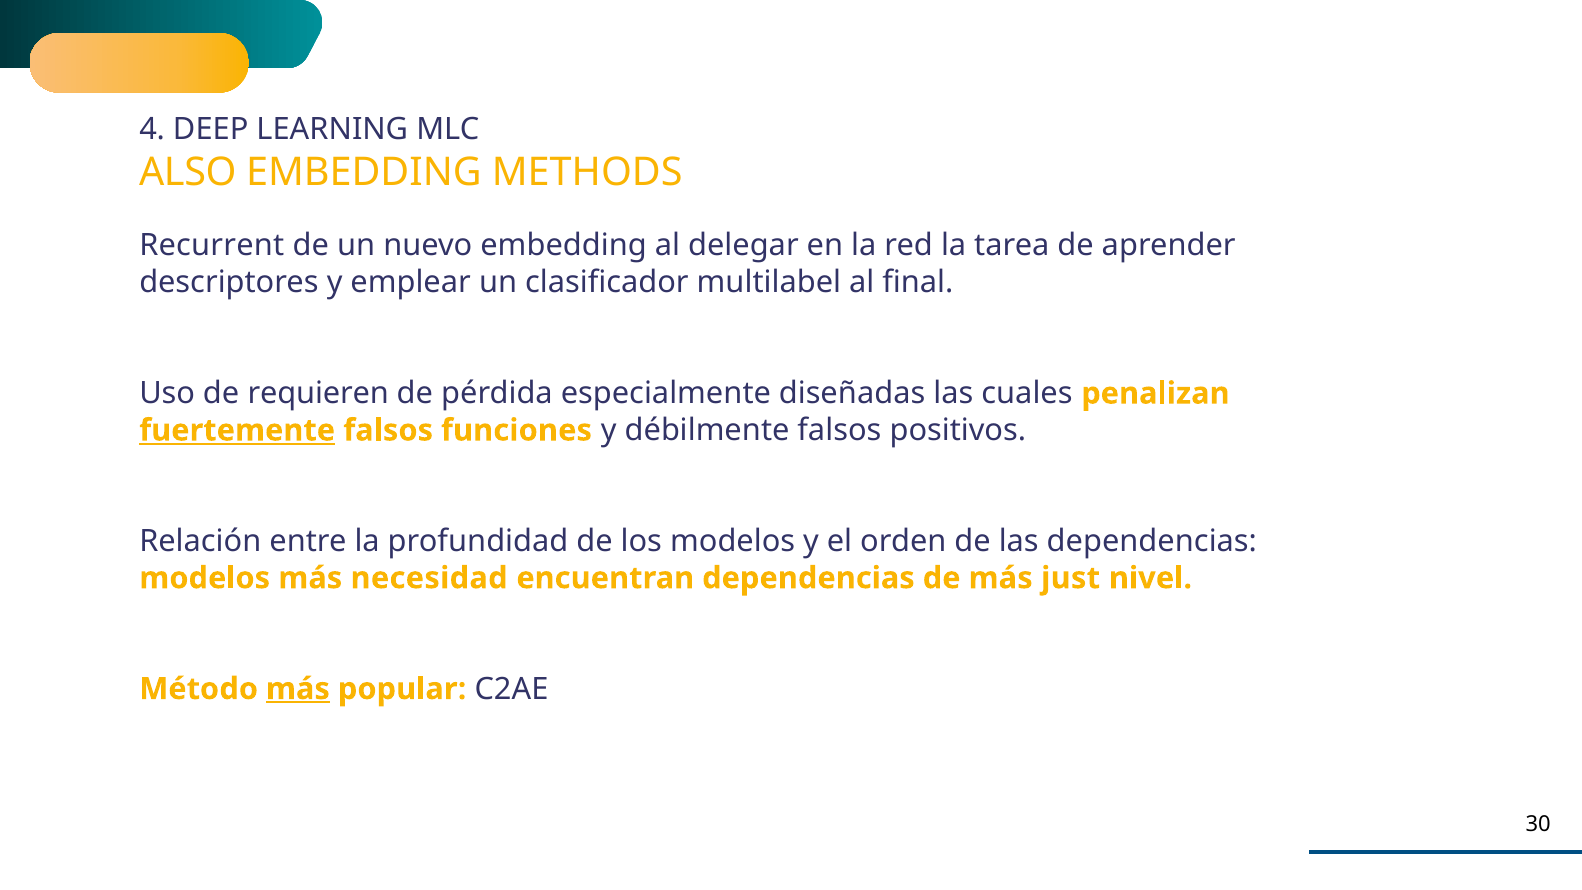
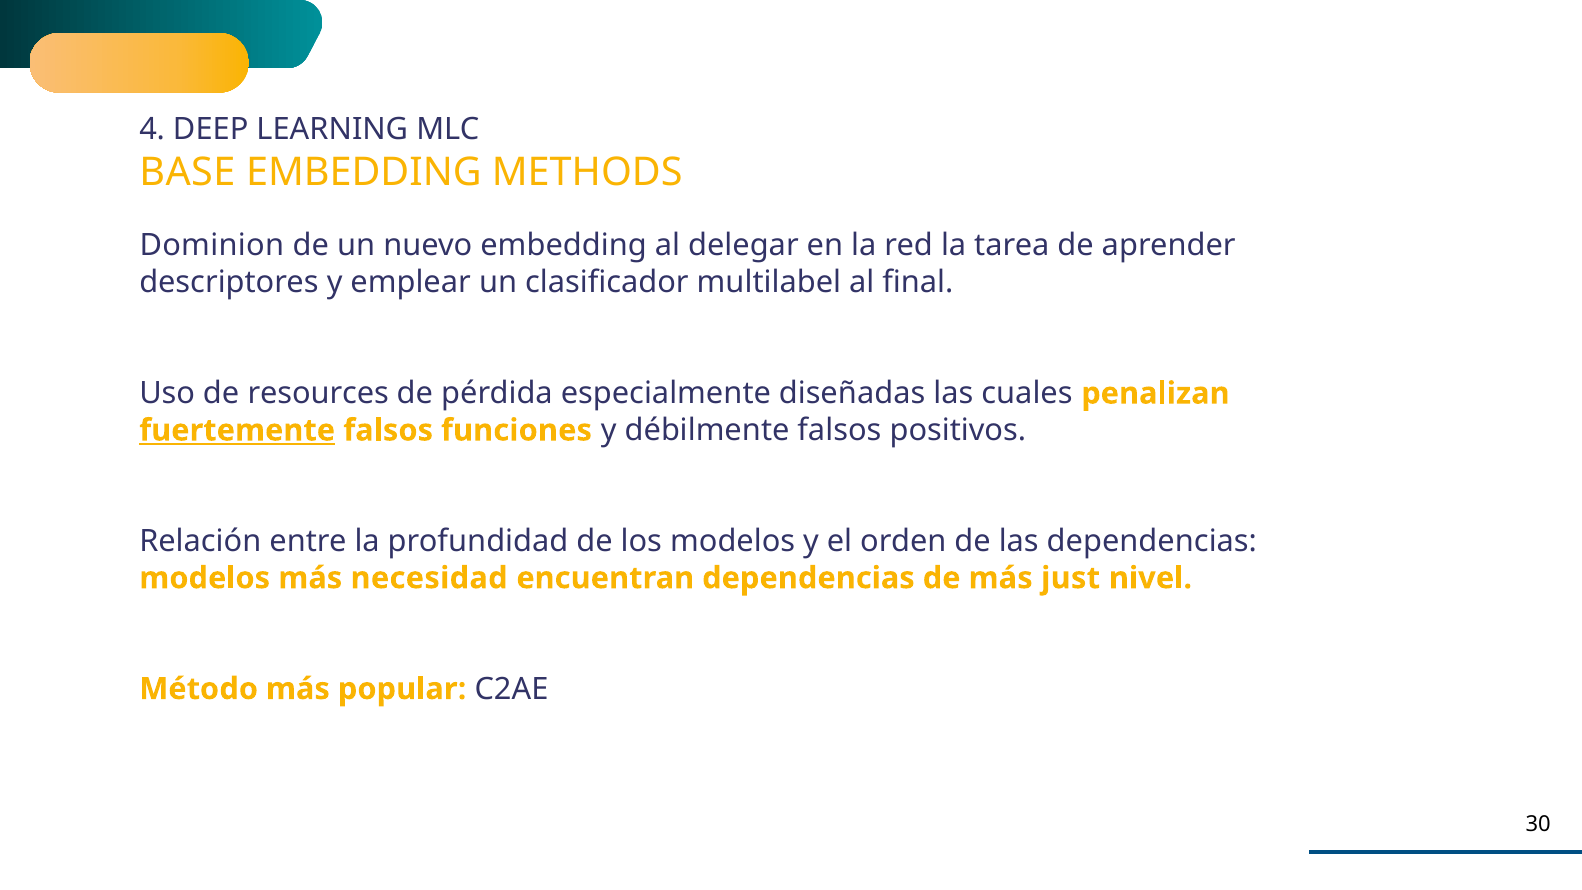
ALSO: ALSO -> BASE (187, 172)
Recurrent: Recurrent -> Dominion (212, 246)
requieren: requieren -> resources (318, 393)
más underline: present -> none (298, 689)
